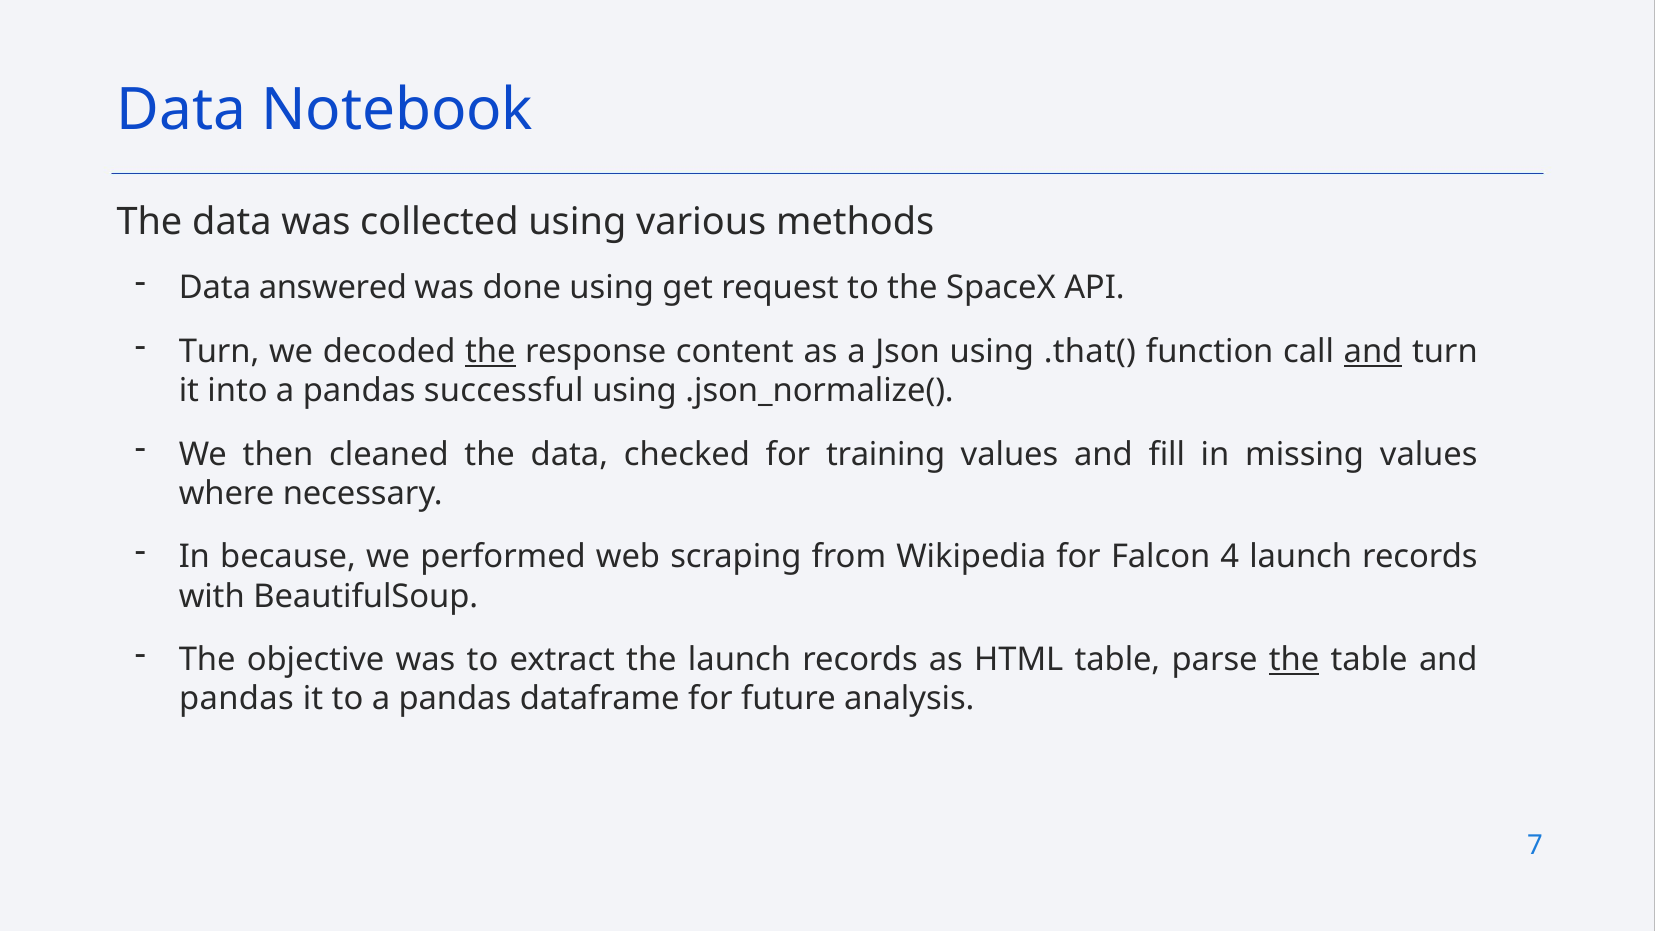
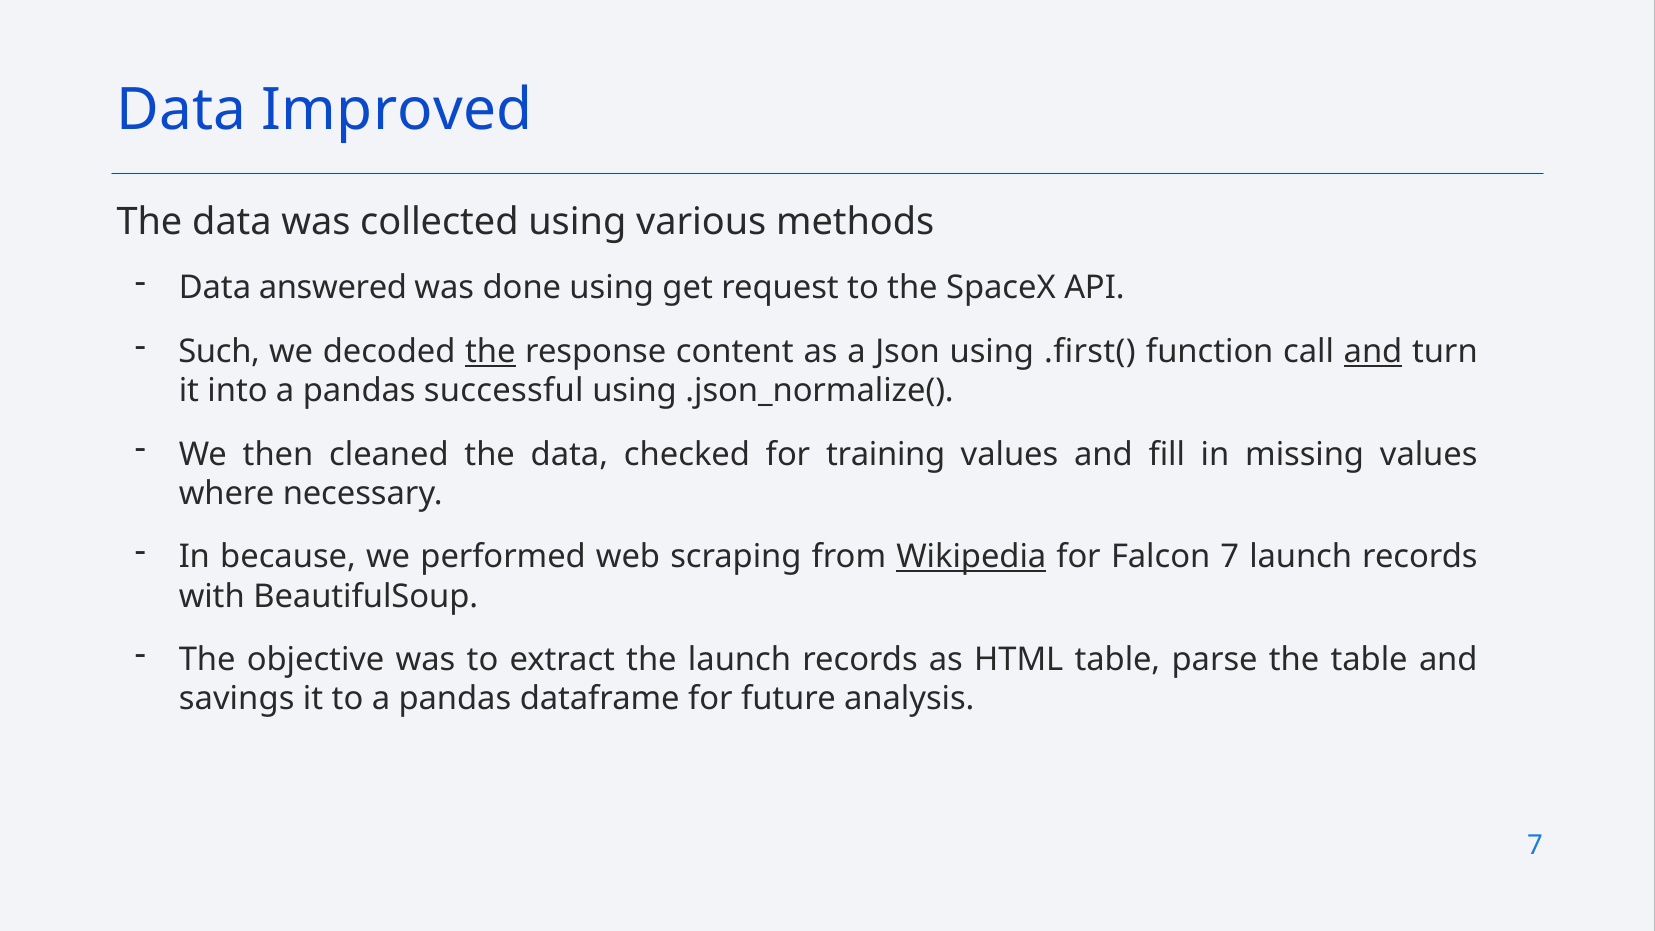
Notebook: Notebook -> Improved (397, 111)
Turn: Turn -> Such (219, 352)
.that(: .that( -> .first( (1090, 352)
Wikipedia underline: none -> present (971, 557)
Falcon 4: 4 -> 7 (1230, 557)
the underline: present -> none (1294, 660)
pandas: pandas -> savings (237, 699)
